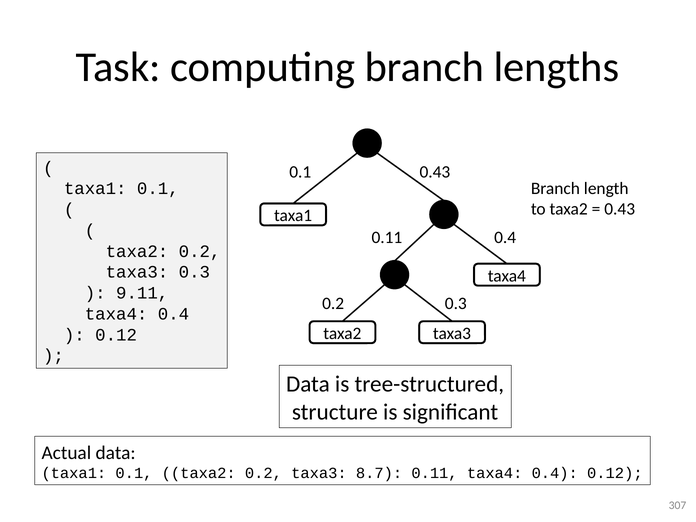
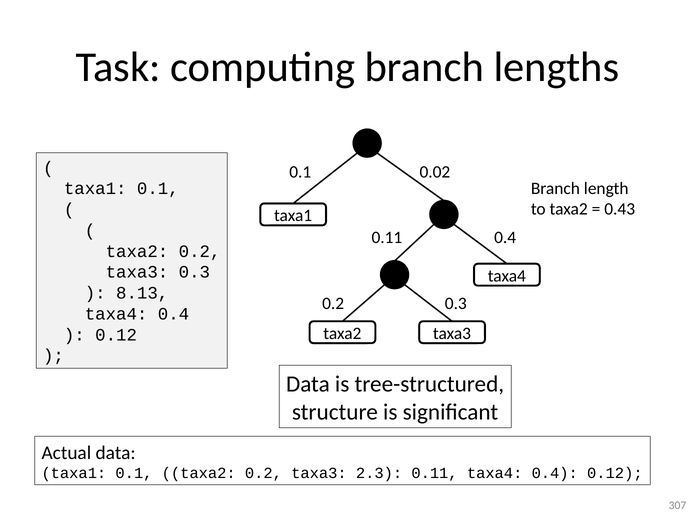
0.1 0.43: 0.43 -> 0.02 (435, 172)
9.11: 9.11 -> 8.13 (142, 293)
8.7: 8.7 -> 2.3 (379, 473)
